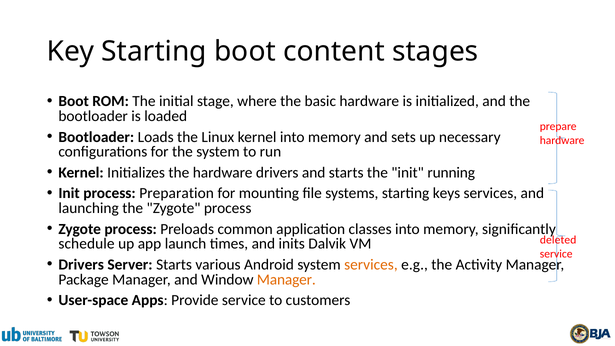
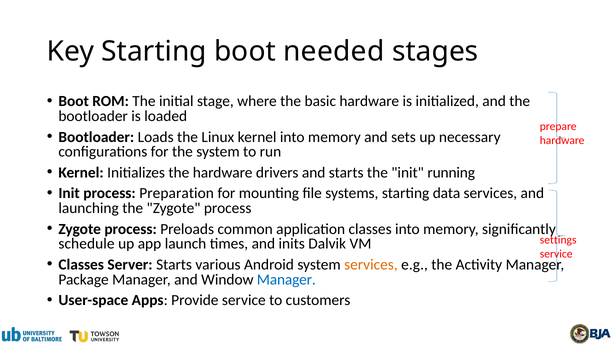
content: content -> needed (334, 52)
keys: keys -> data (447, 193)
deleted: deleted -> settings (558, 240)
Drivers: Drivers -> Classes (81, 265)
Manager colour: orange -> blue (286, 279)
